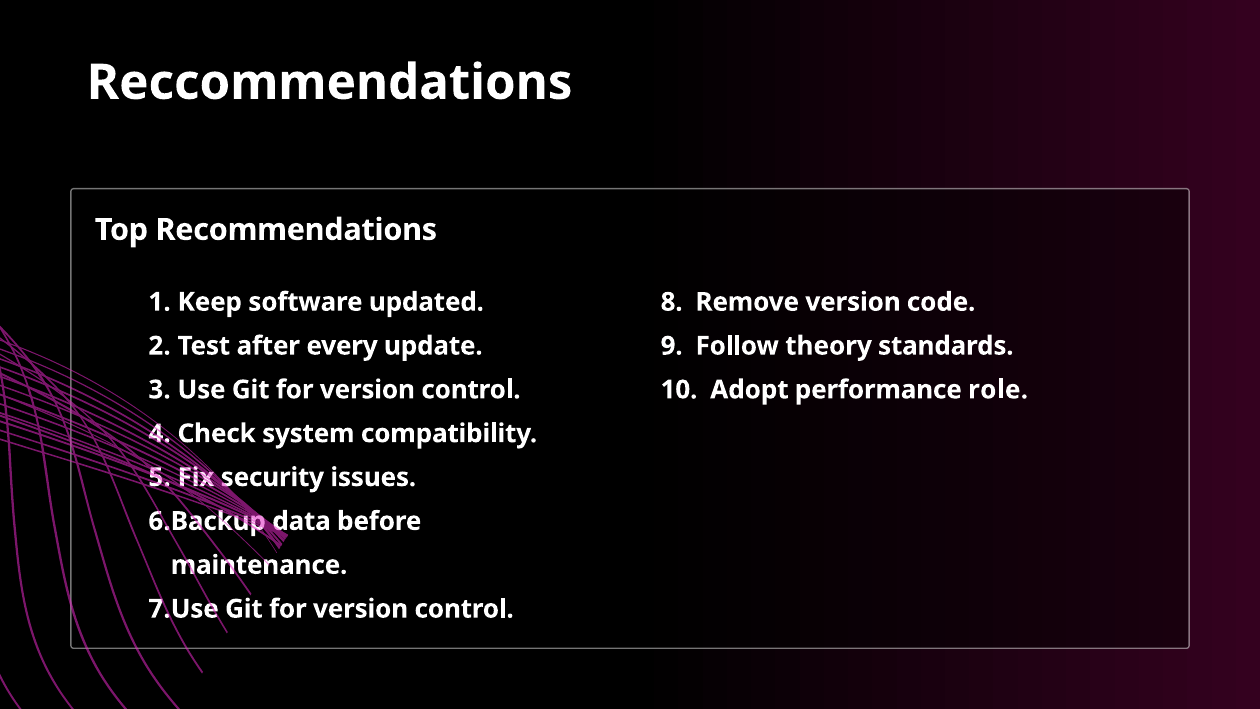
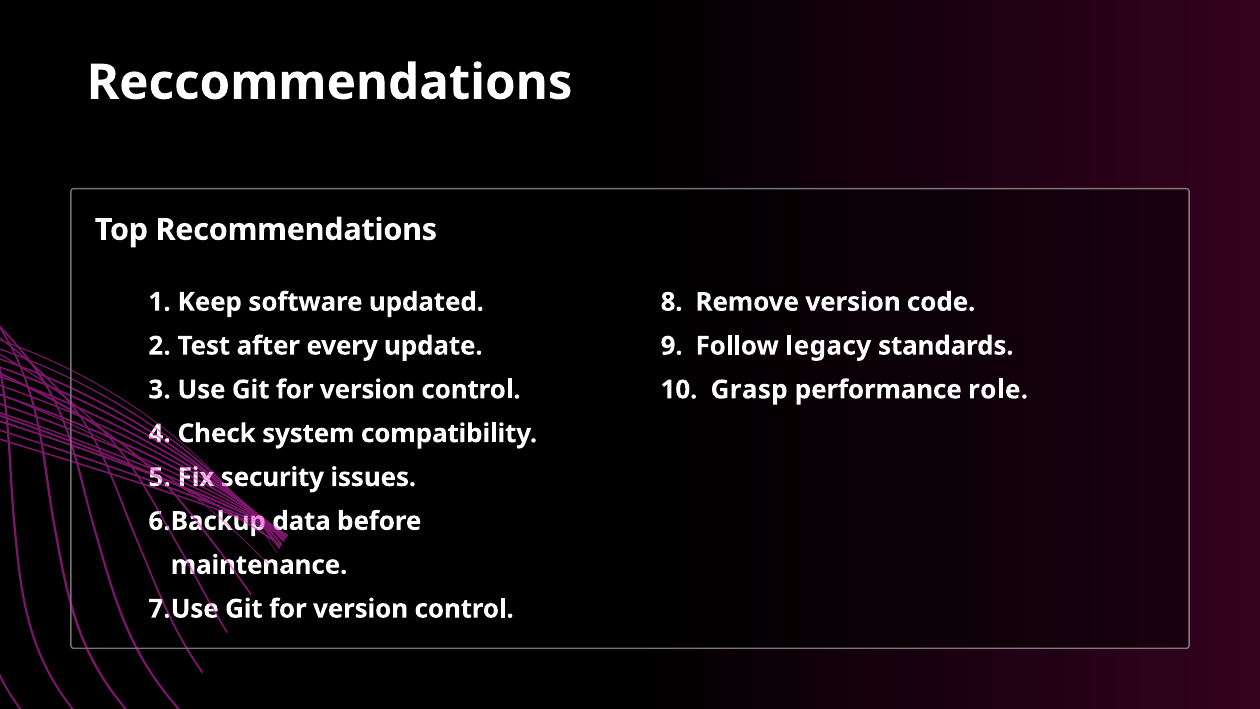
theory: theory -> legacy (828, 346)
Adopt: Adopt -> Grasp (749, 390)
